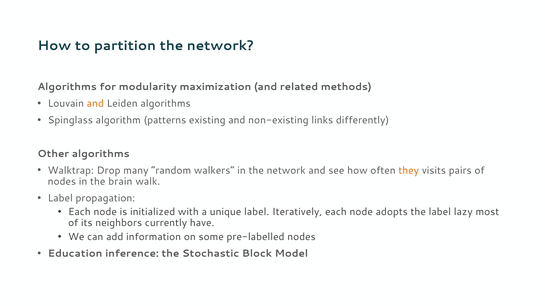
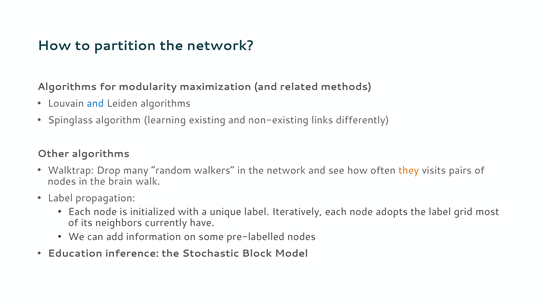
and colour: orange -> blue (95, 104)
patterns: patterns -> learning (165, 121)
lazy: lazy -> grid (463, 212)
